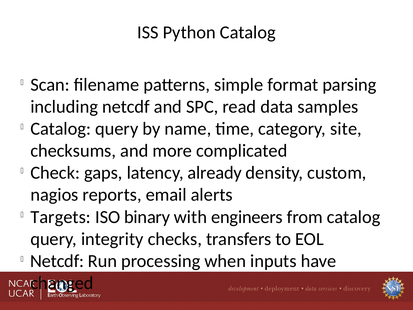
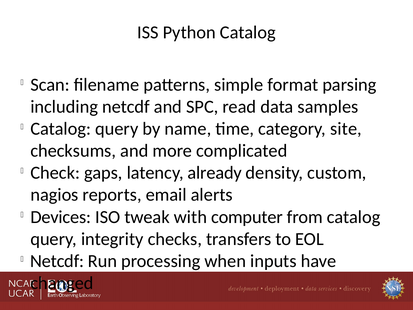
Targets: Targets -> Devices (61, 217)
binary: binary -> tweak (147, 217)
engineers: engineers -> computer (247, 217)
